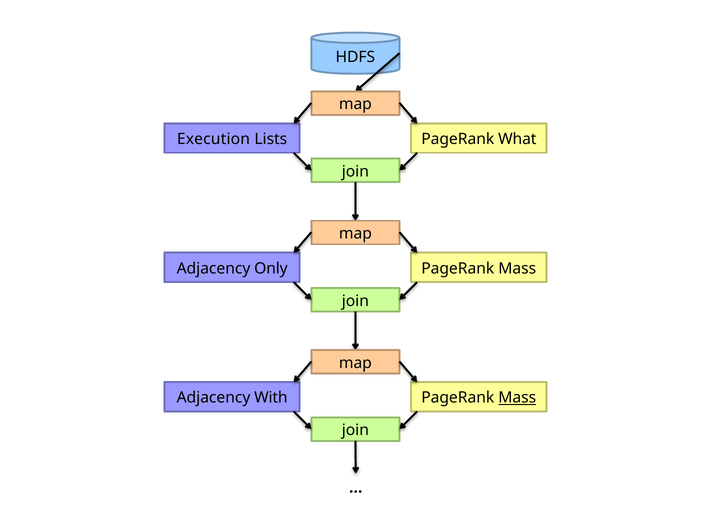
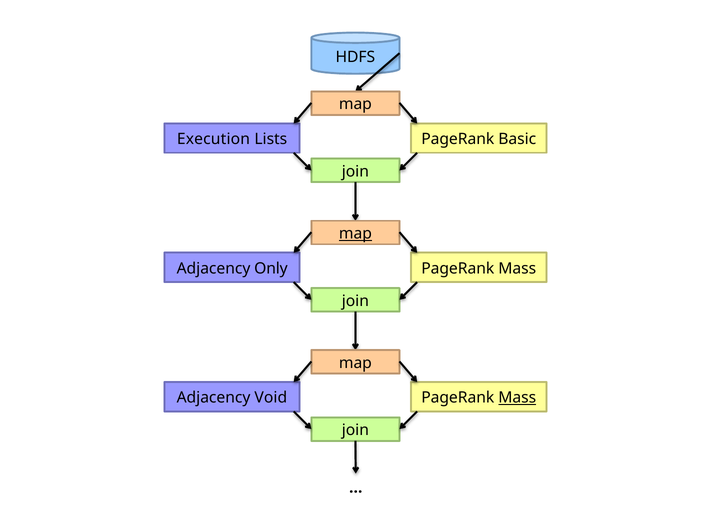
What: What -> Basic (517, 139)
map underline: none -> present (355, 234)
With: With -> Void (271, 398)
